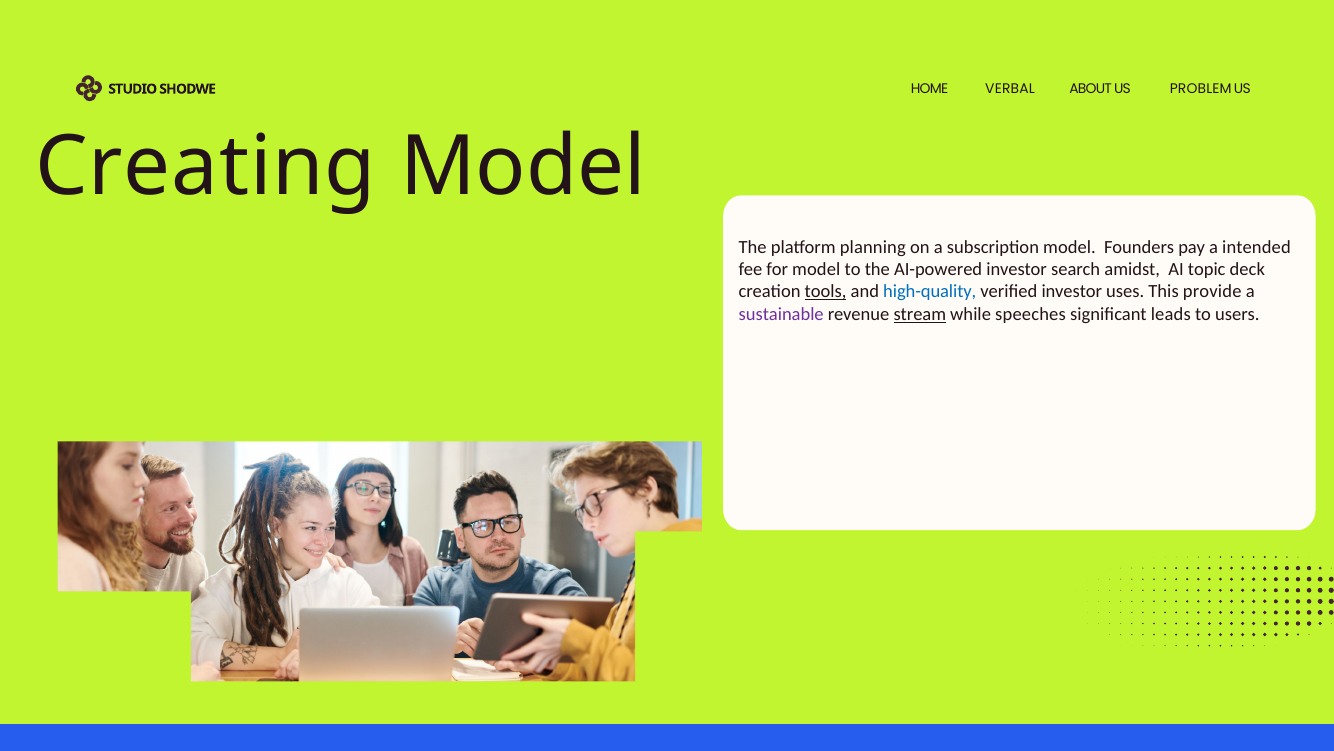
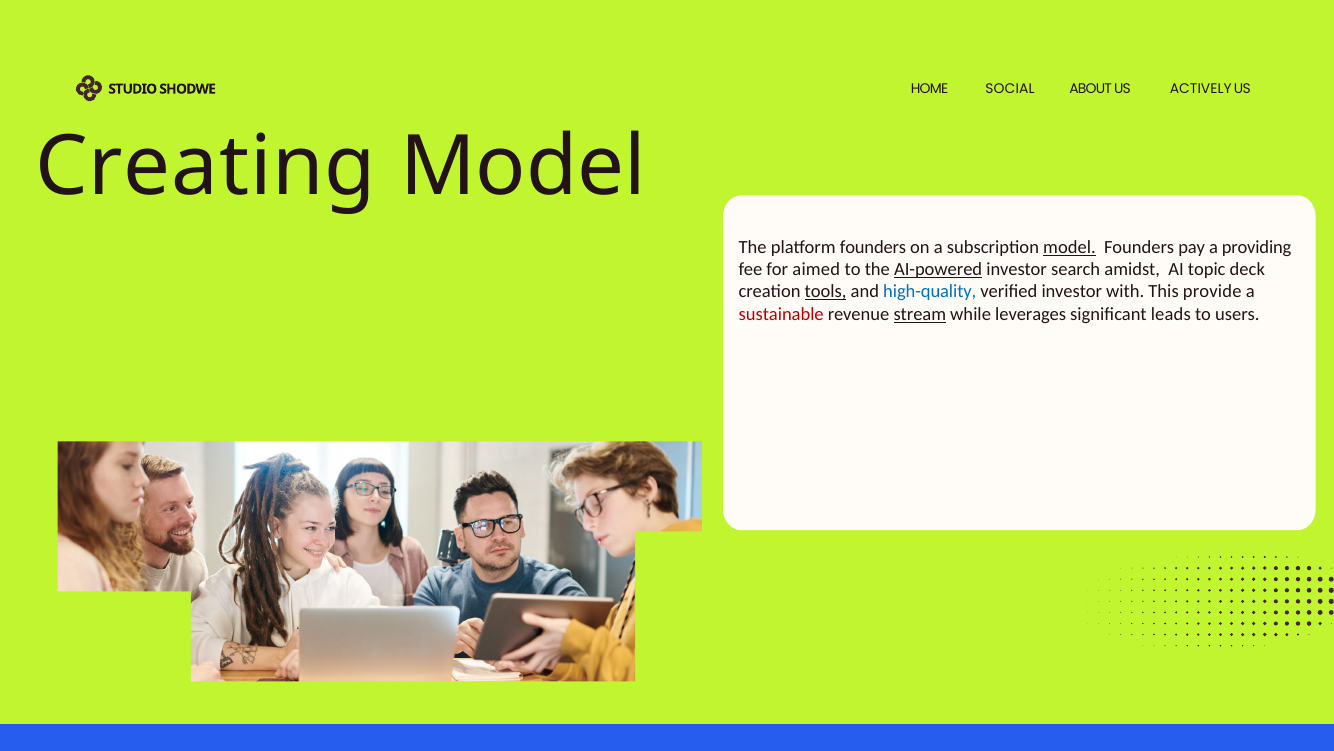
VERBAL: VERBAL -> SOCIAL (1010, 89)
PROBLEM: PROBLEM -> ACTIVELY (1201, 89)
platform planning: planning -> founders (873, 247)
model underline: none -> present (1069, 247)
intended: intended -> providing (1257, 247)
for model: model -> aimed (816, 269)
AI-powered underline: none -> present (938, 269)
uses: uses -> with (1125, 292)
sustainable colour: purple -> red (781, 314)
speeches: speeches -> leverages (1031, 314)
